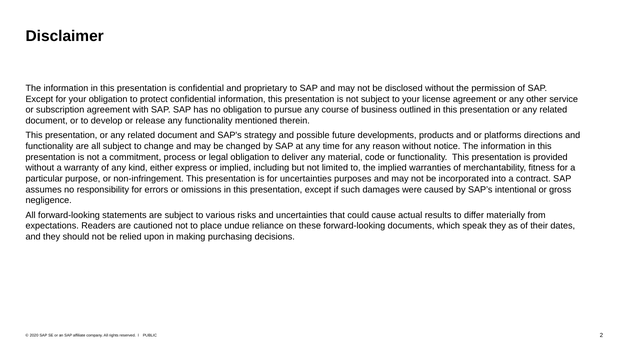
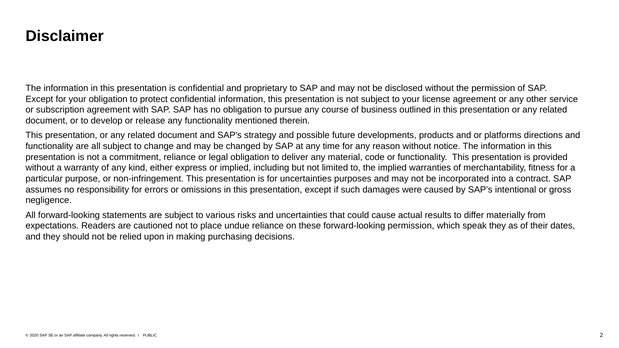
commitment process: process -> reliance (180, 157)
forward-looking documents: documents -> permission (411, 226)
